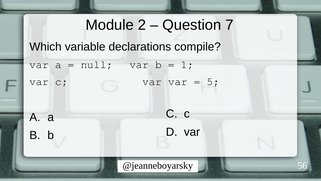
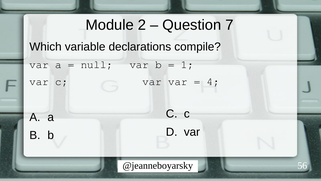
5: 5 -> 4 (213, 81)
